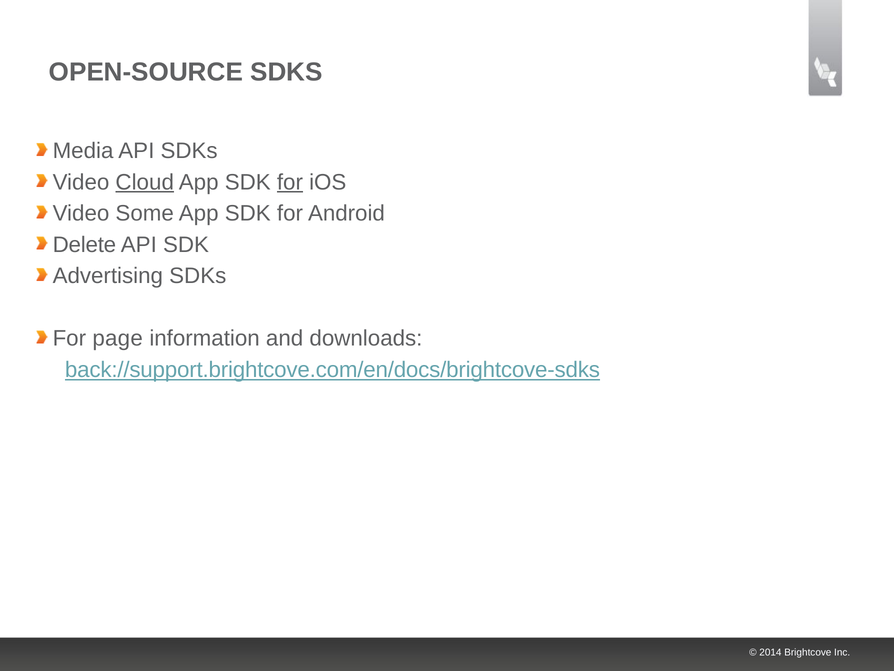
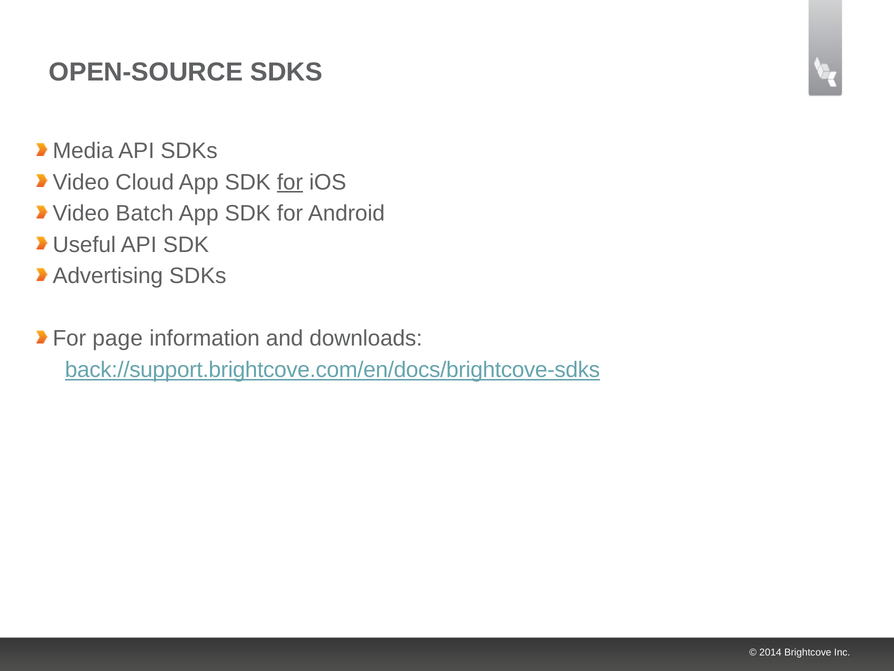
Cloud underline: present -> none (145, 182)
Some: Some -> Batch (145, 213)
Delete: Delete -> Useful (84, 245)
